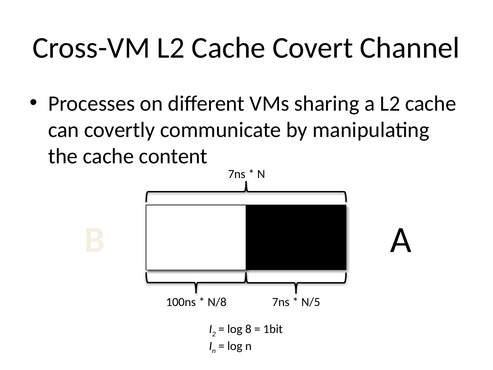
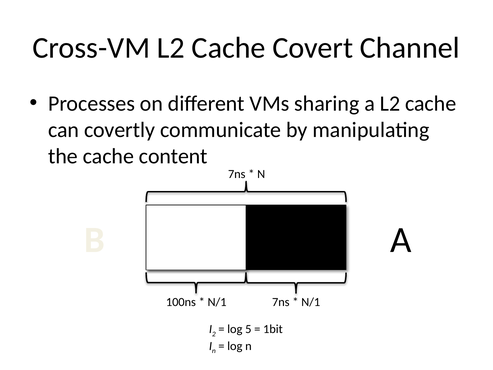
N/8: N/8 -> N/1 (217, 302)
N/5: N/5 -> N/1 (311, 302)
8: 8 -> 5 (248, 329)
